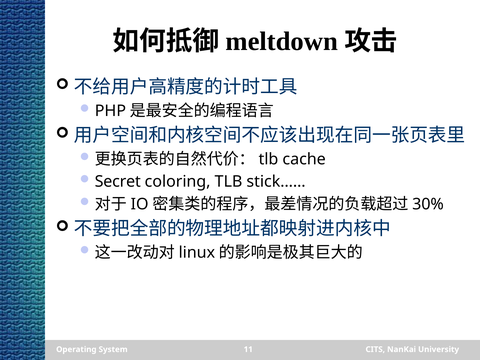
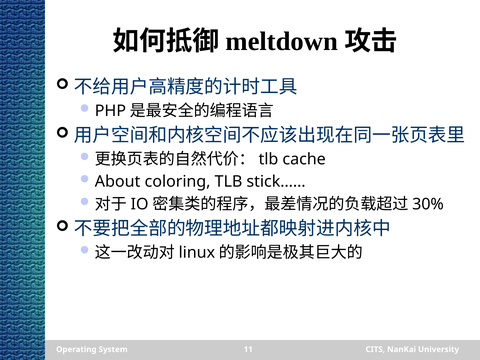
Secret: Secret -> About (118, 182)
